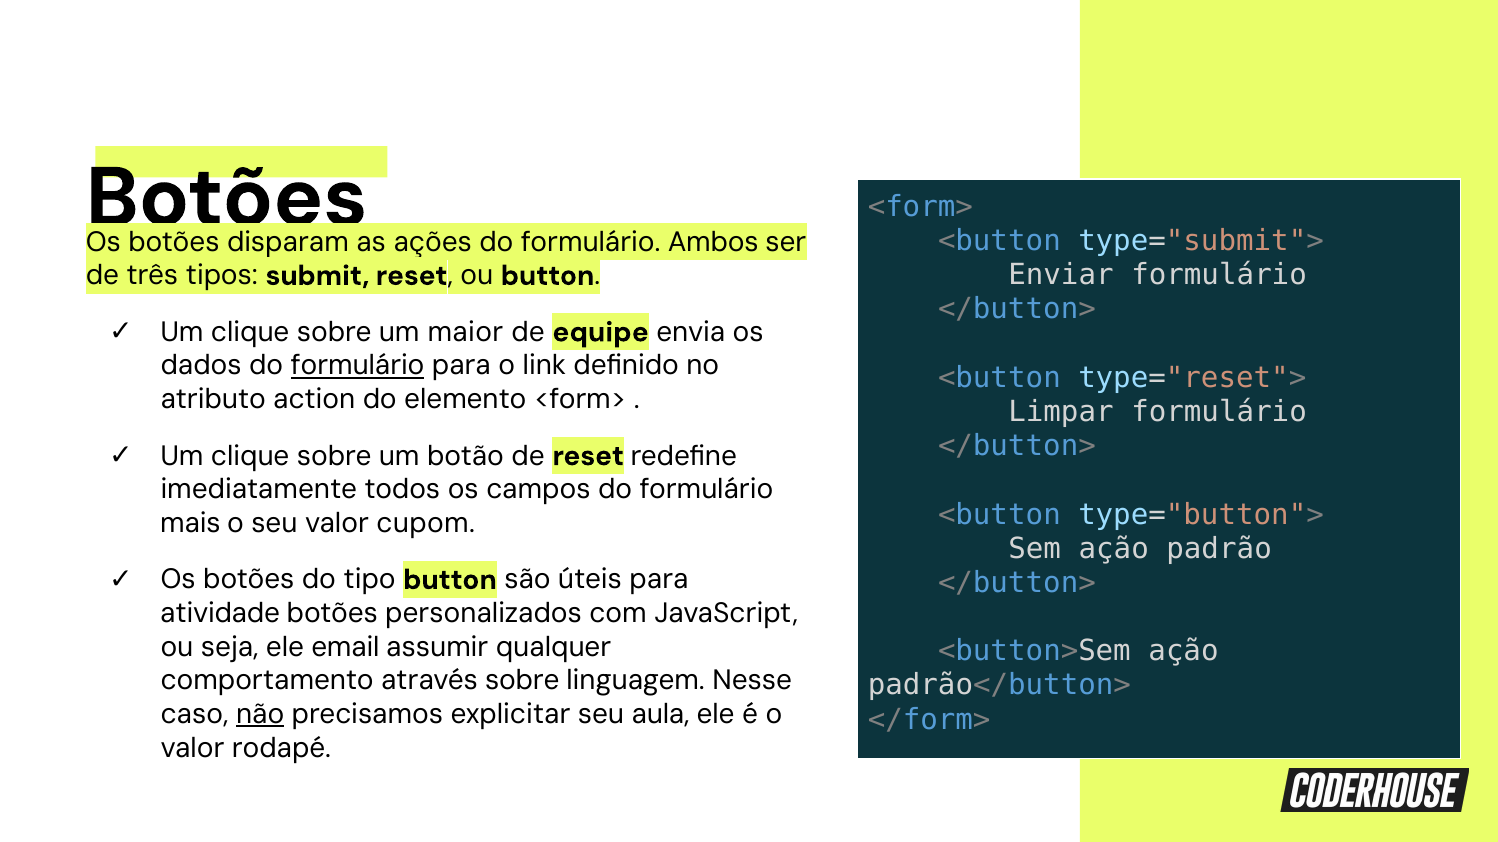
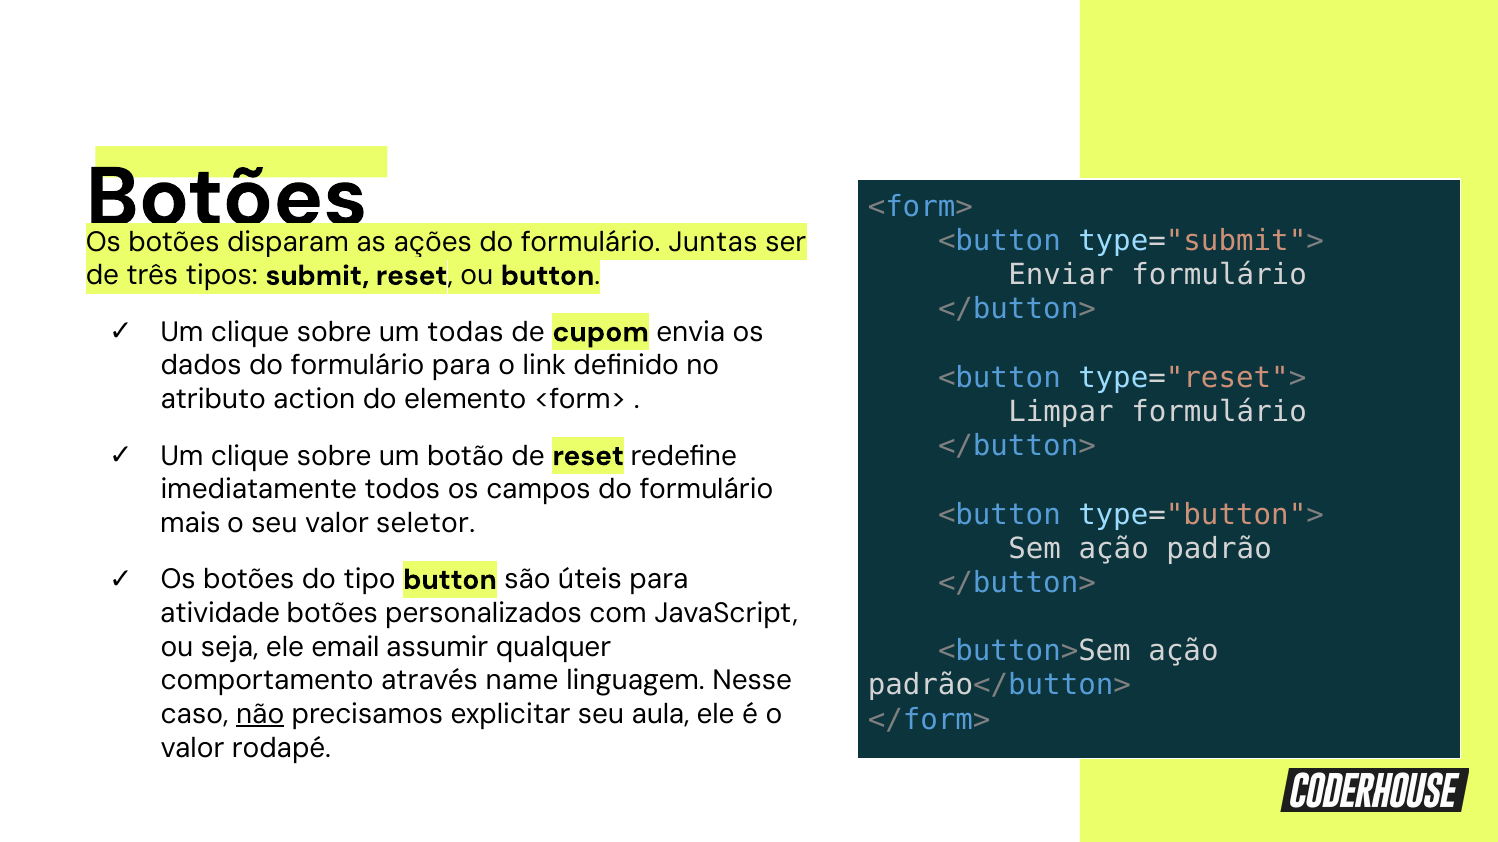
Ambos: Ambos -> Juntas (713, 242)
maior: maior -> todas (465, 332)
equipe: equipe -> cupom (601, 332)
formulário underline: present -> none (358, 366)
cupom: cupom -> seletor (426, 524)
através sobre: sobre -> name (522, 681)
